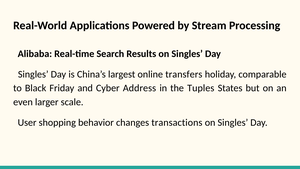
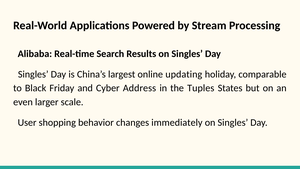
transfers: transfers -> updating (184, 74)
transactions: transactions -> immediately (177, 122)
